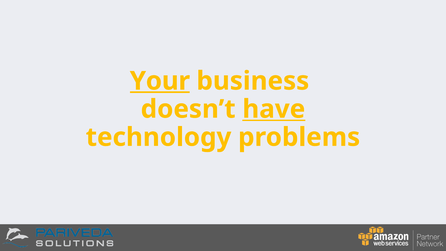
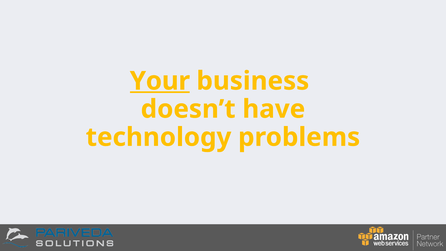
have underline: present -> none (274, 109)
